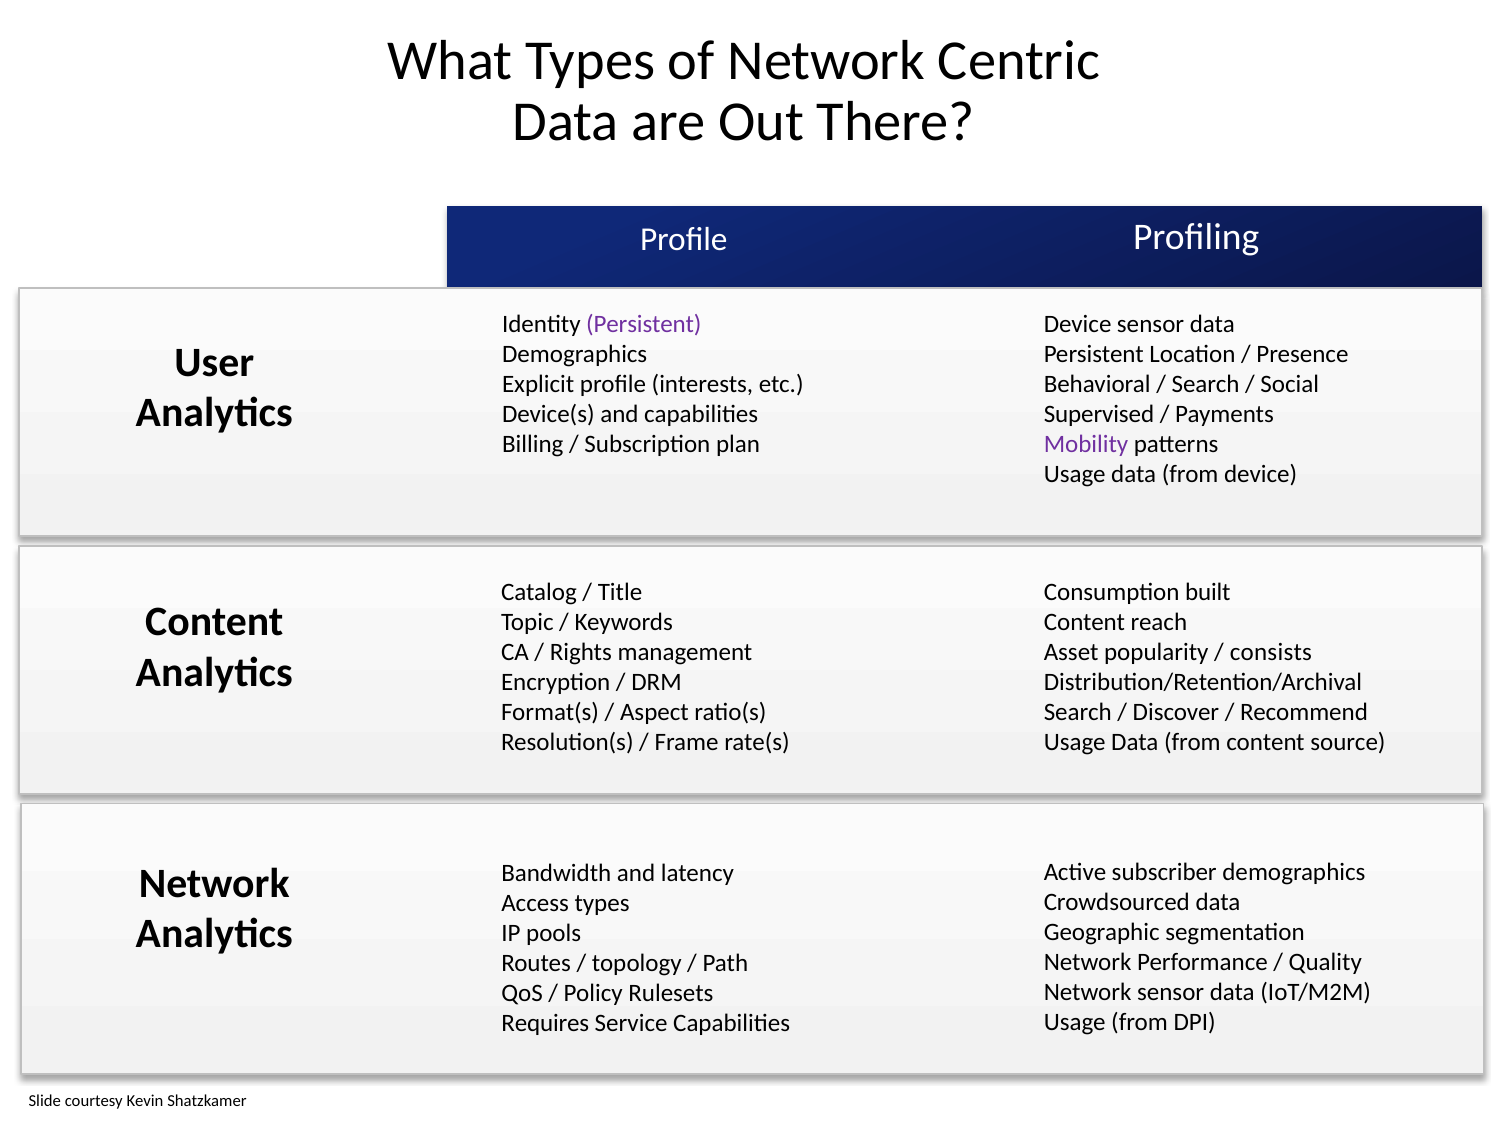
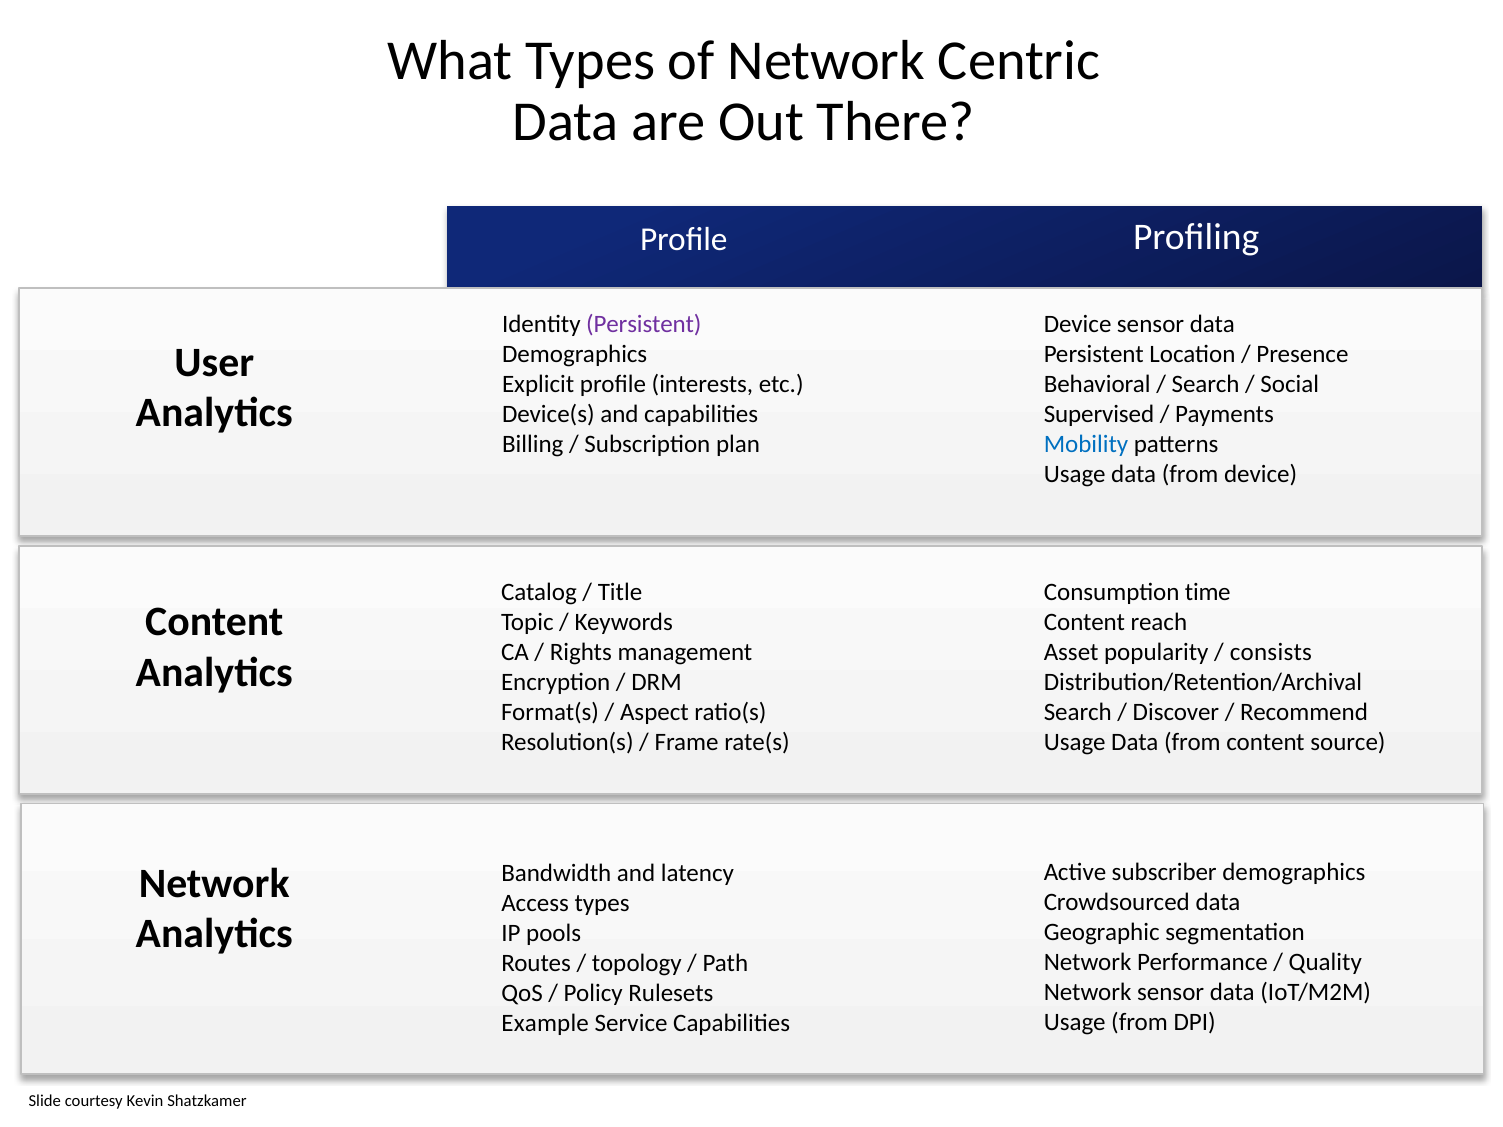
Mobility colour: purple -> blue (1086, 444)
built: built -> time (1208, 592)
Requires: Requires -> Example (545, 1024)
